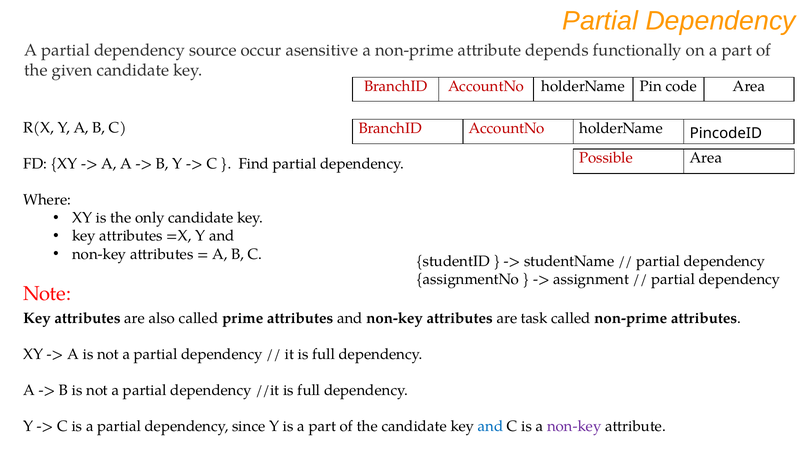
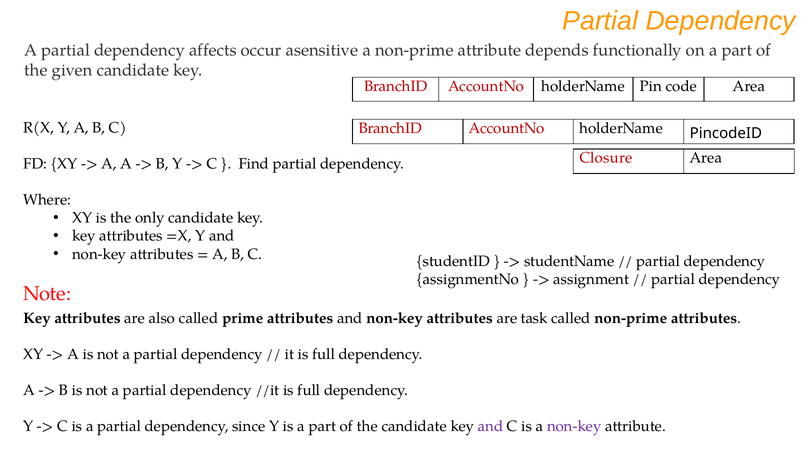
source: source -> affects (213, 50)
Possible: Possible -> Closure (606, 158)
and colour: blue -> purple (491, 427)
